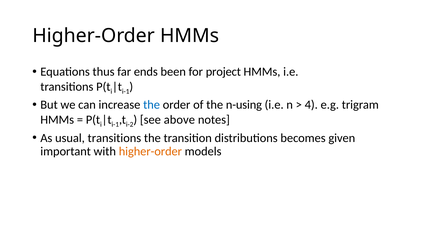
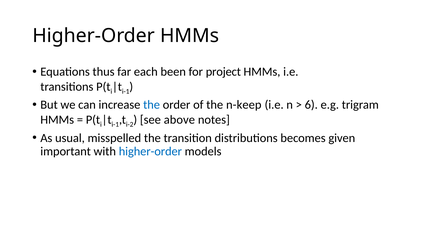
ends: ends -> each (146, 72)
n-using: n-using -> n-keep (244, 105)
4: 4 -> 6 (311, 105)
usual transitions: transitions -> misspelled (114, 138)
higher-order colour: orange -> blue (150, 151)
